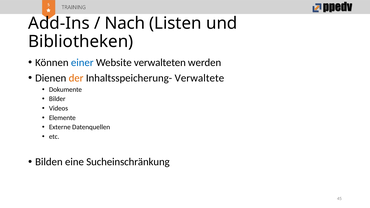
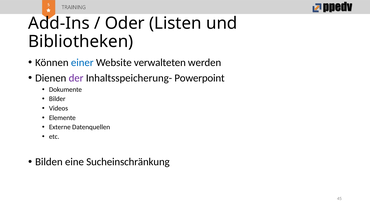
Nach: Nach -> Oder (125, 23)
der colour: orange -> purple (76, 78)
Verwaltete: Verwaltete -> Powerpoint (200, 78)
